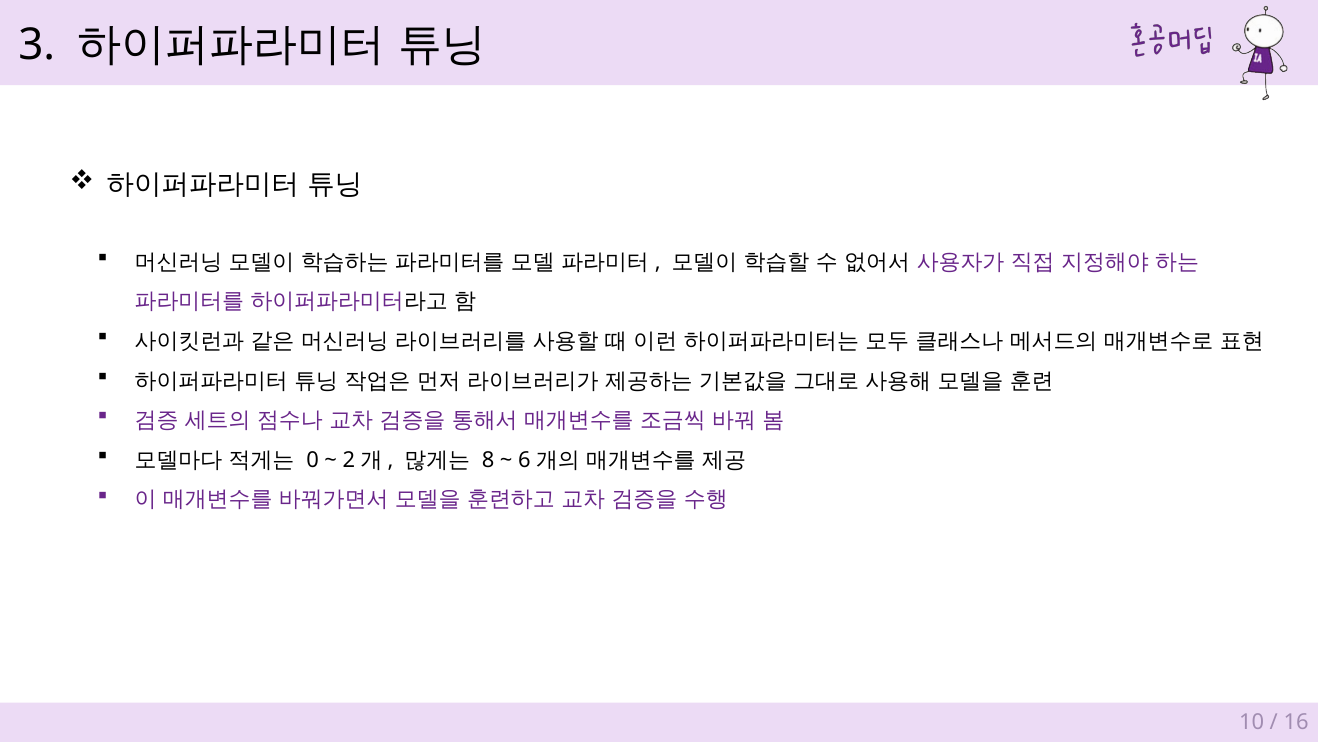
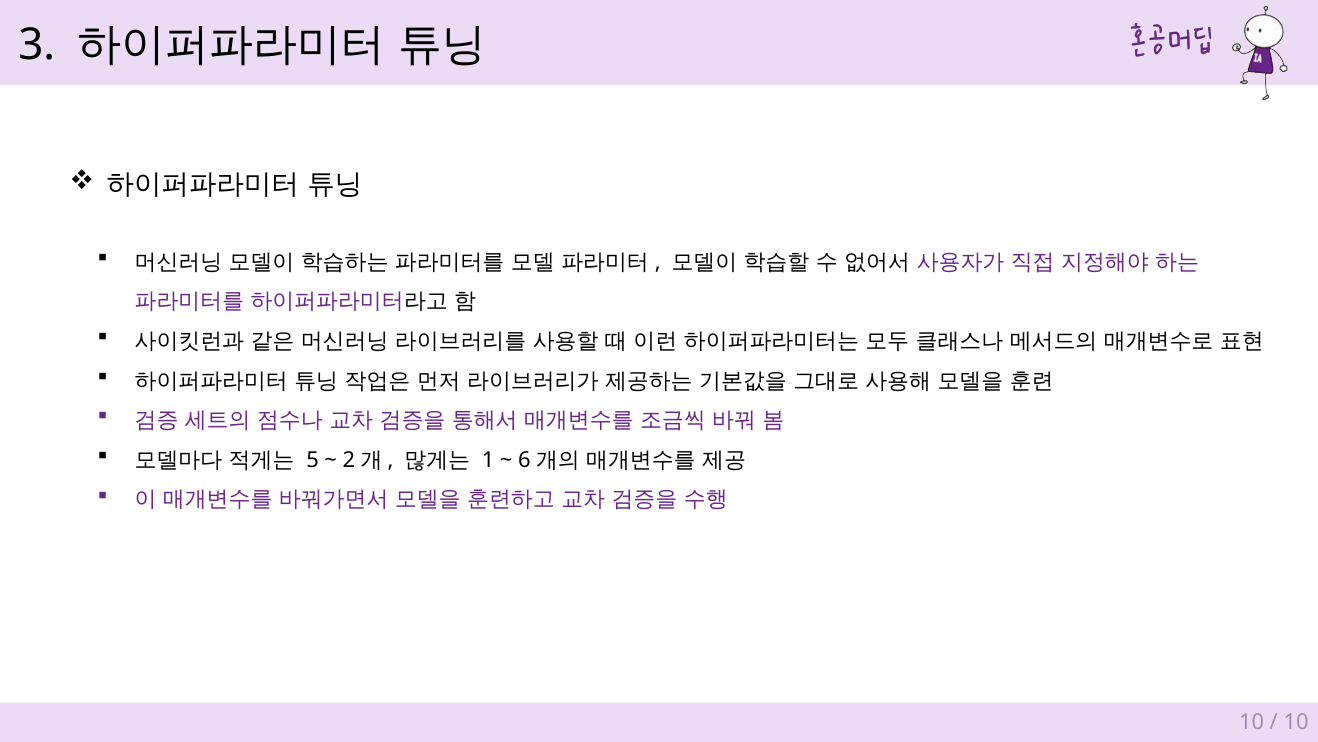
0: 0 -> 5 (313, 459)
8: 8 -> 1 (488, 459)
16: 16 -> 10 (1296, 721)
